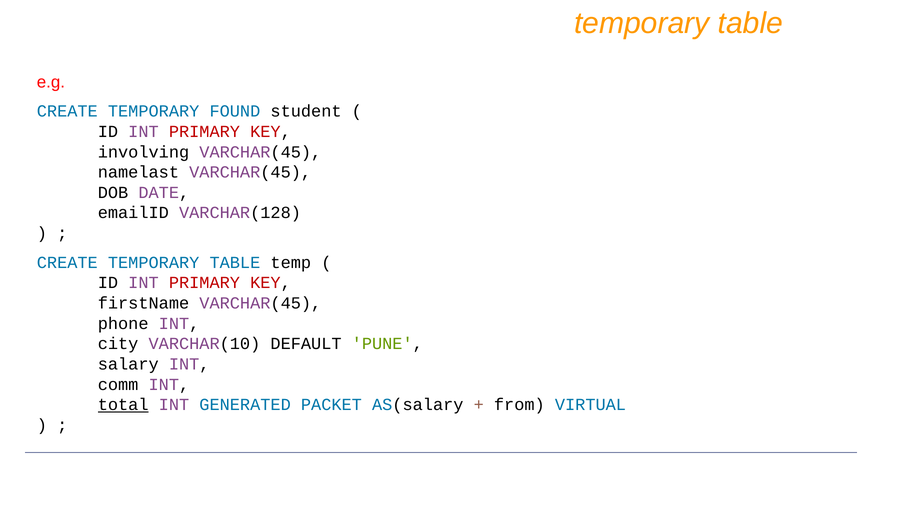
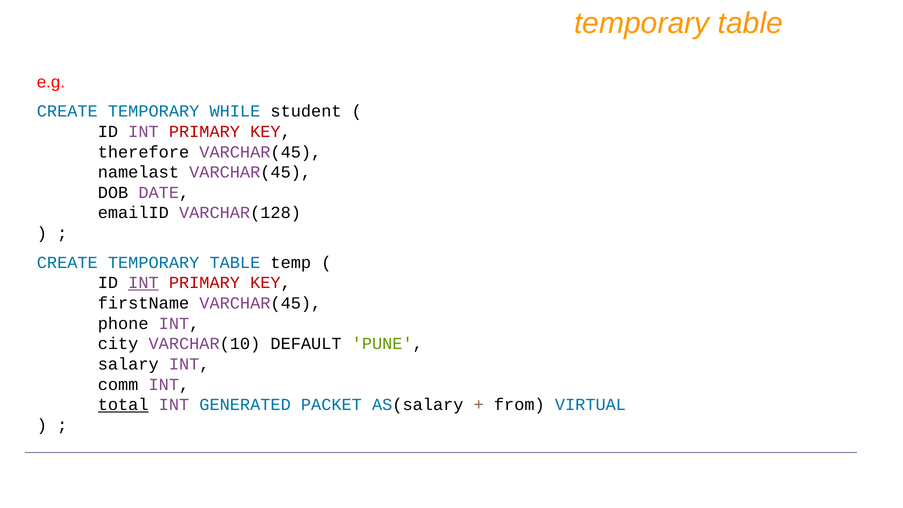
FOUND: FOUND -> WHILE (235, 111)
involving: involving -> therefore (143, 152)
INT underline: none -> present (143, 283)
